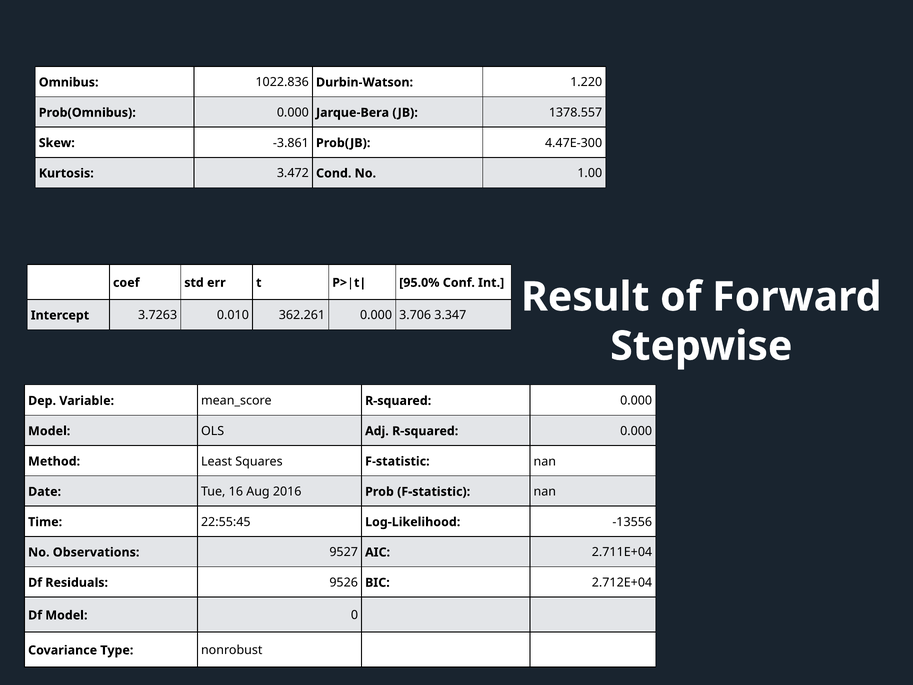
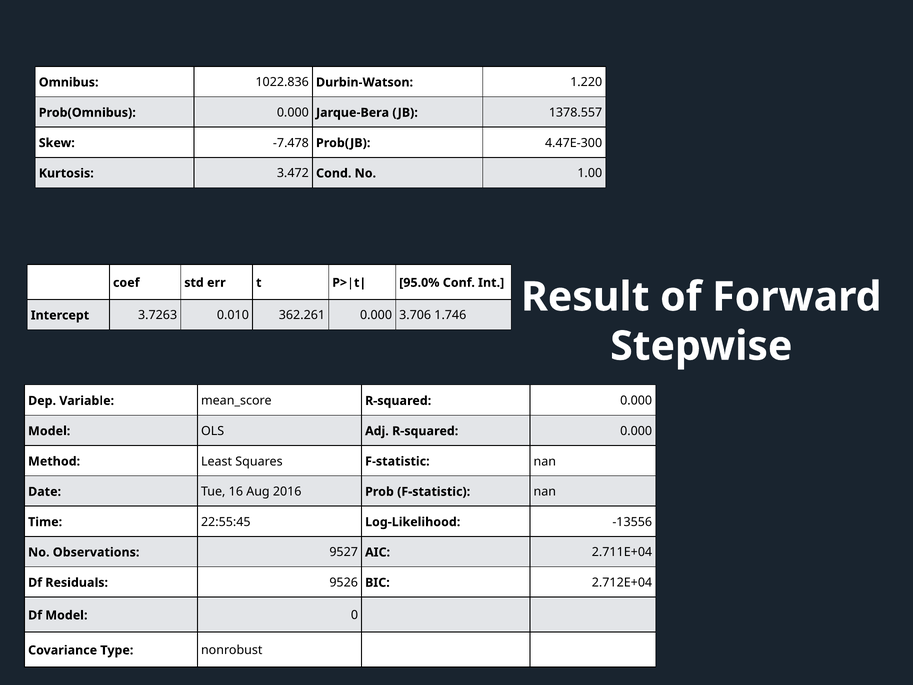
-3.861: -3.861 -> -7.478 (291, 143)
3.347: 3.347 -> 1.746 (450, 315)
